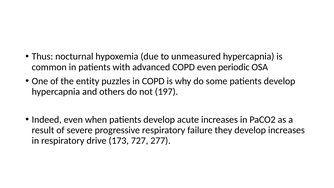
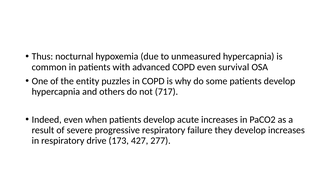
periodic: periodic -> survival (234, 67)
197: 197 -> 717 (167, 92)
727: 727 -> 427 (140, 141)
